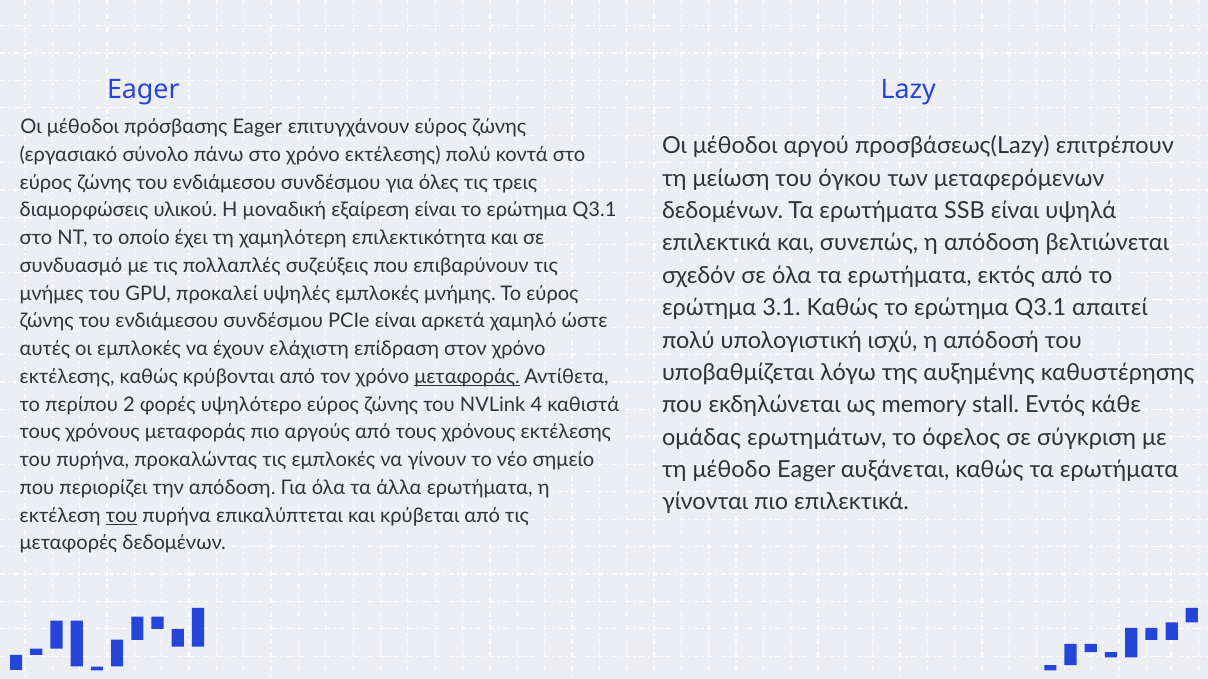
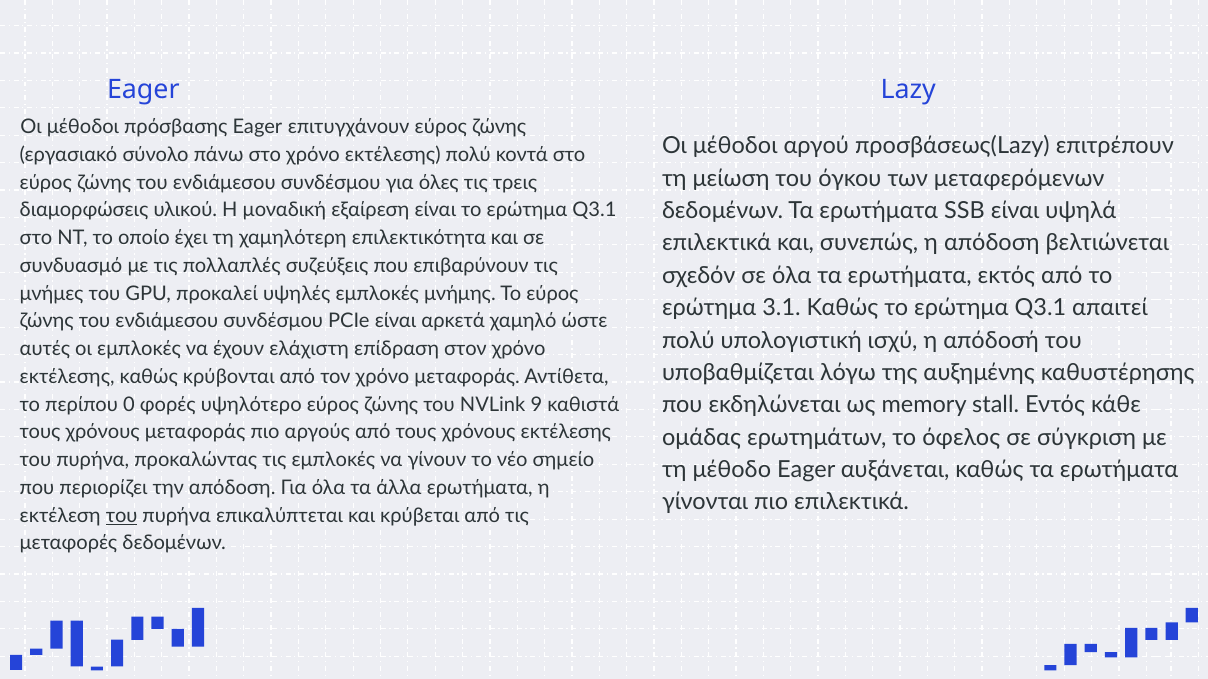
μεταφοράς underline: present -> none (467, 377)
2: 2 -> 0 (129, 405)
4: 4 -> 9 (537, 405)
